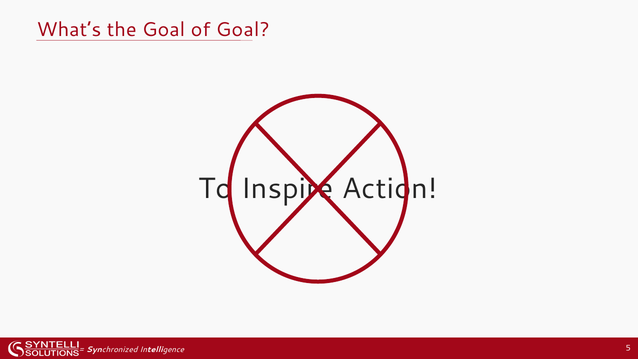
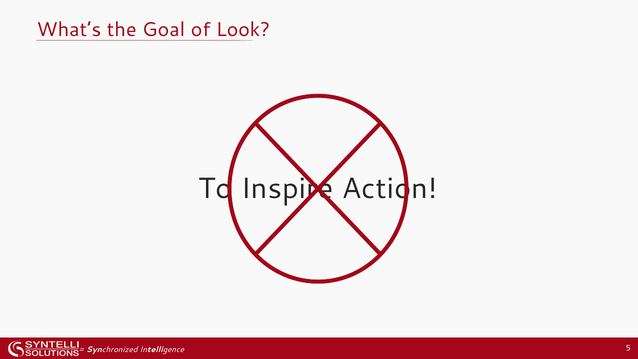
of Goal: Goal -> Look (243, 29)
